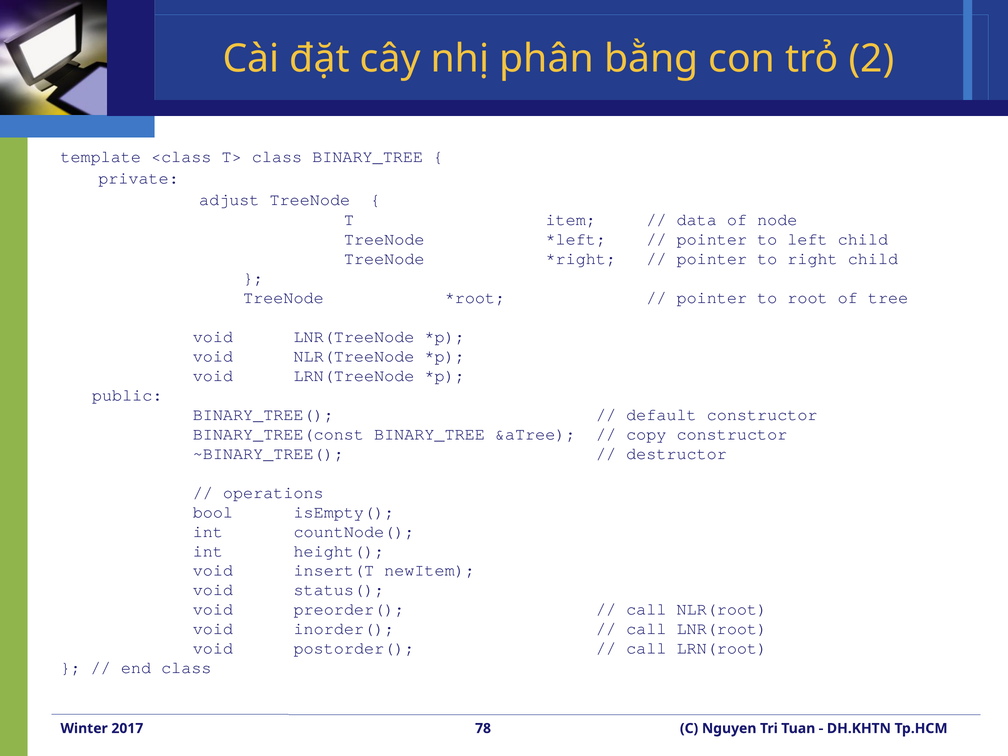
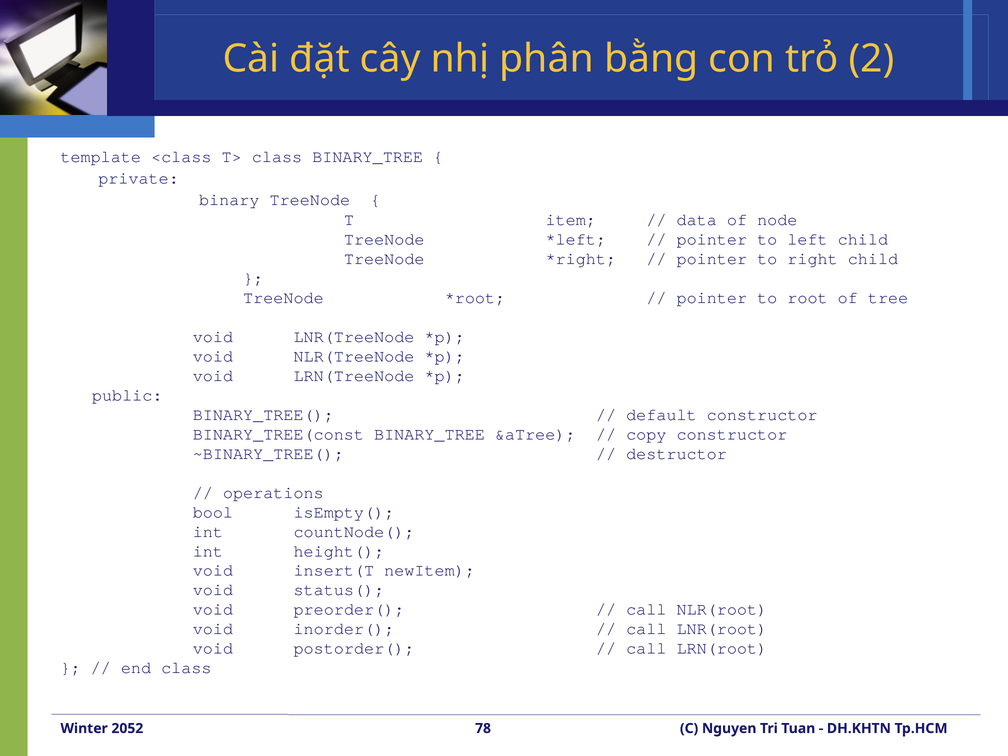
adjust: adjust -> binary (229, 200)
2017: 2017 -> 2052 (127, 728)
